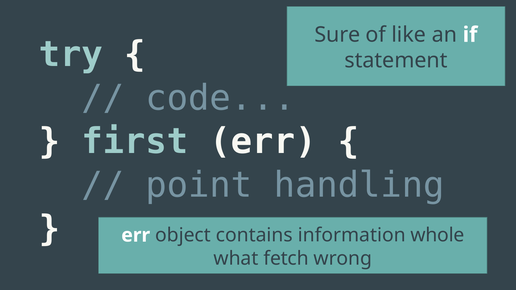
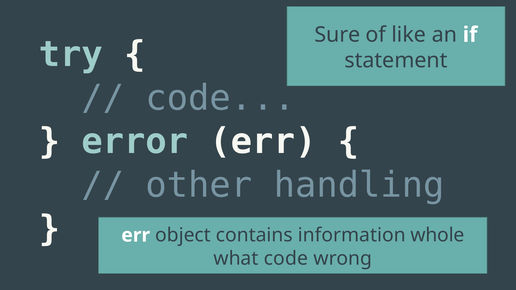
first: first -> error (135, 142)
point: point -> other (199, 185)
what fetch: fetch -> code (286, 259)
